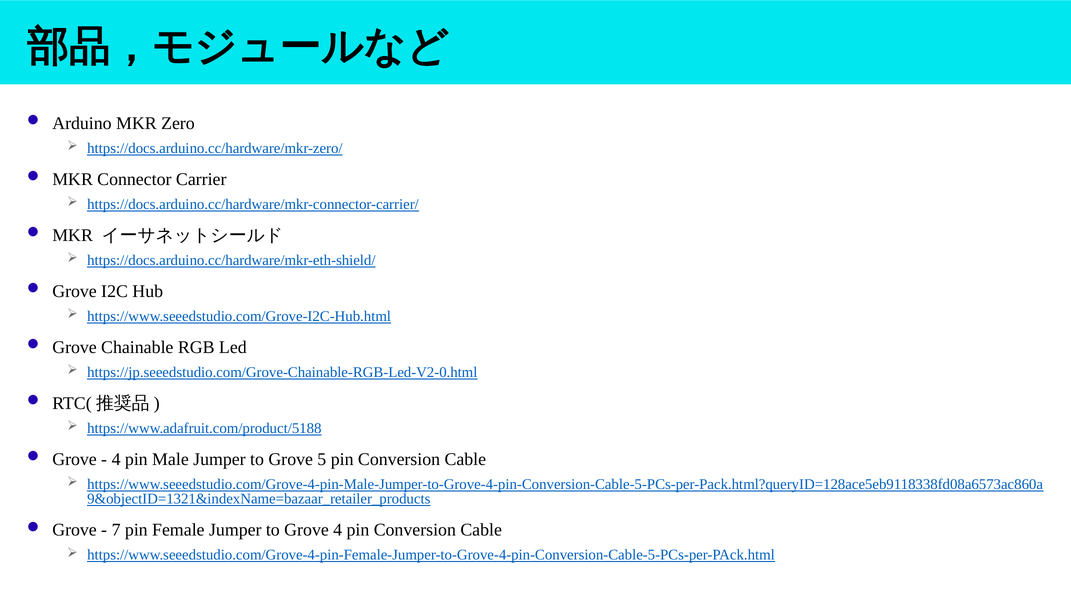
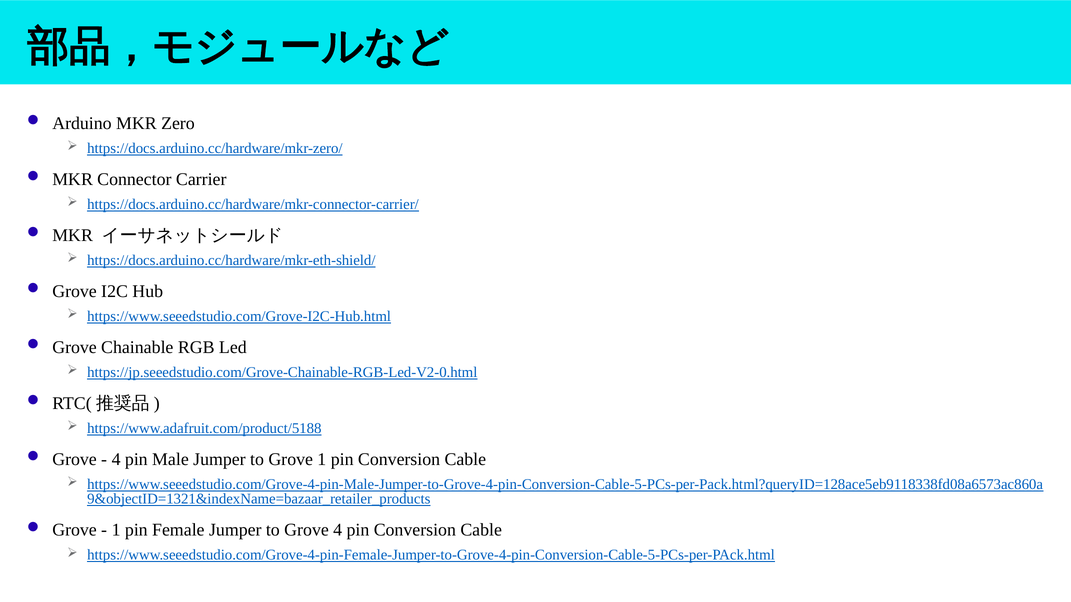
Grove 5: 5 -> 1 (322, 459)
7: 7 -> 1 (116, 530)
